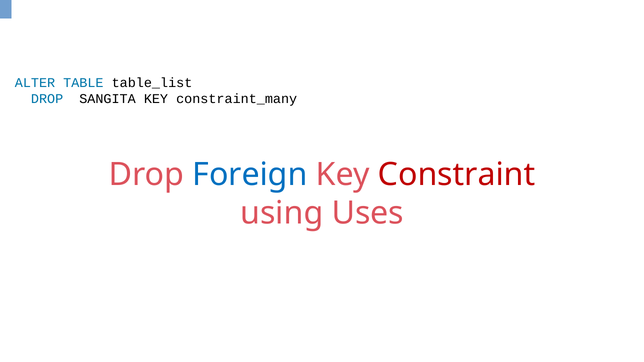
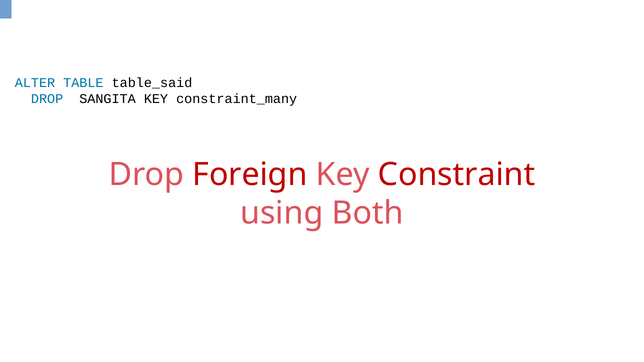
table_list: table_list -> table_said (152, 83)
Foreign colour: blue -> red (250, 175)
Uses: Uses -> Both (368, 213)
